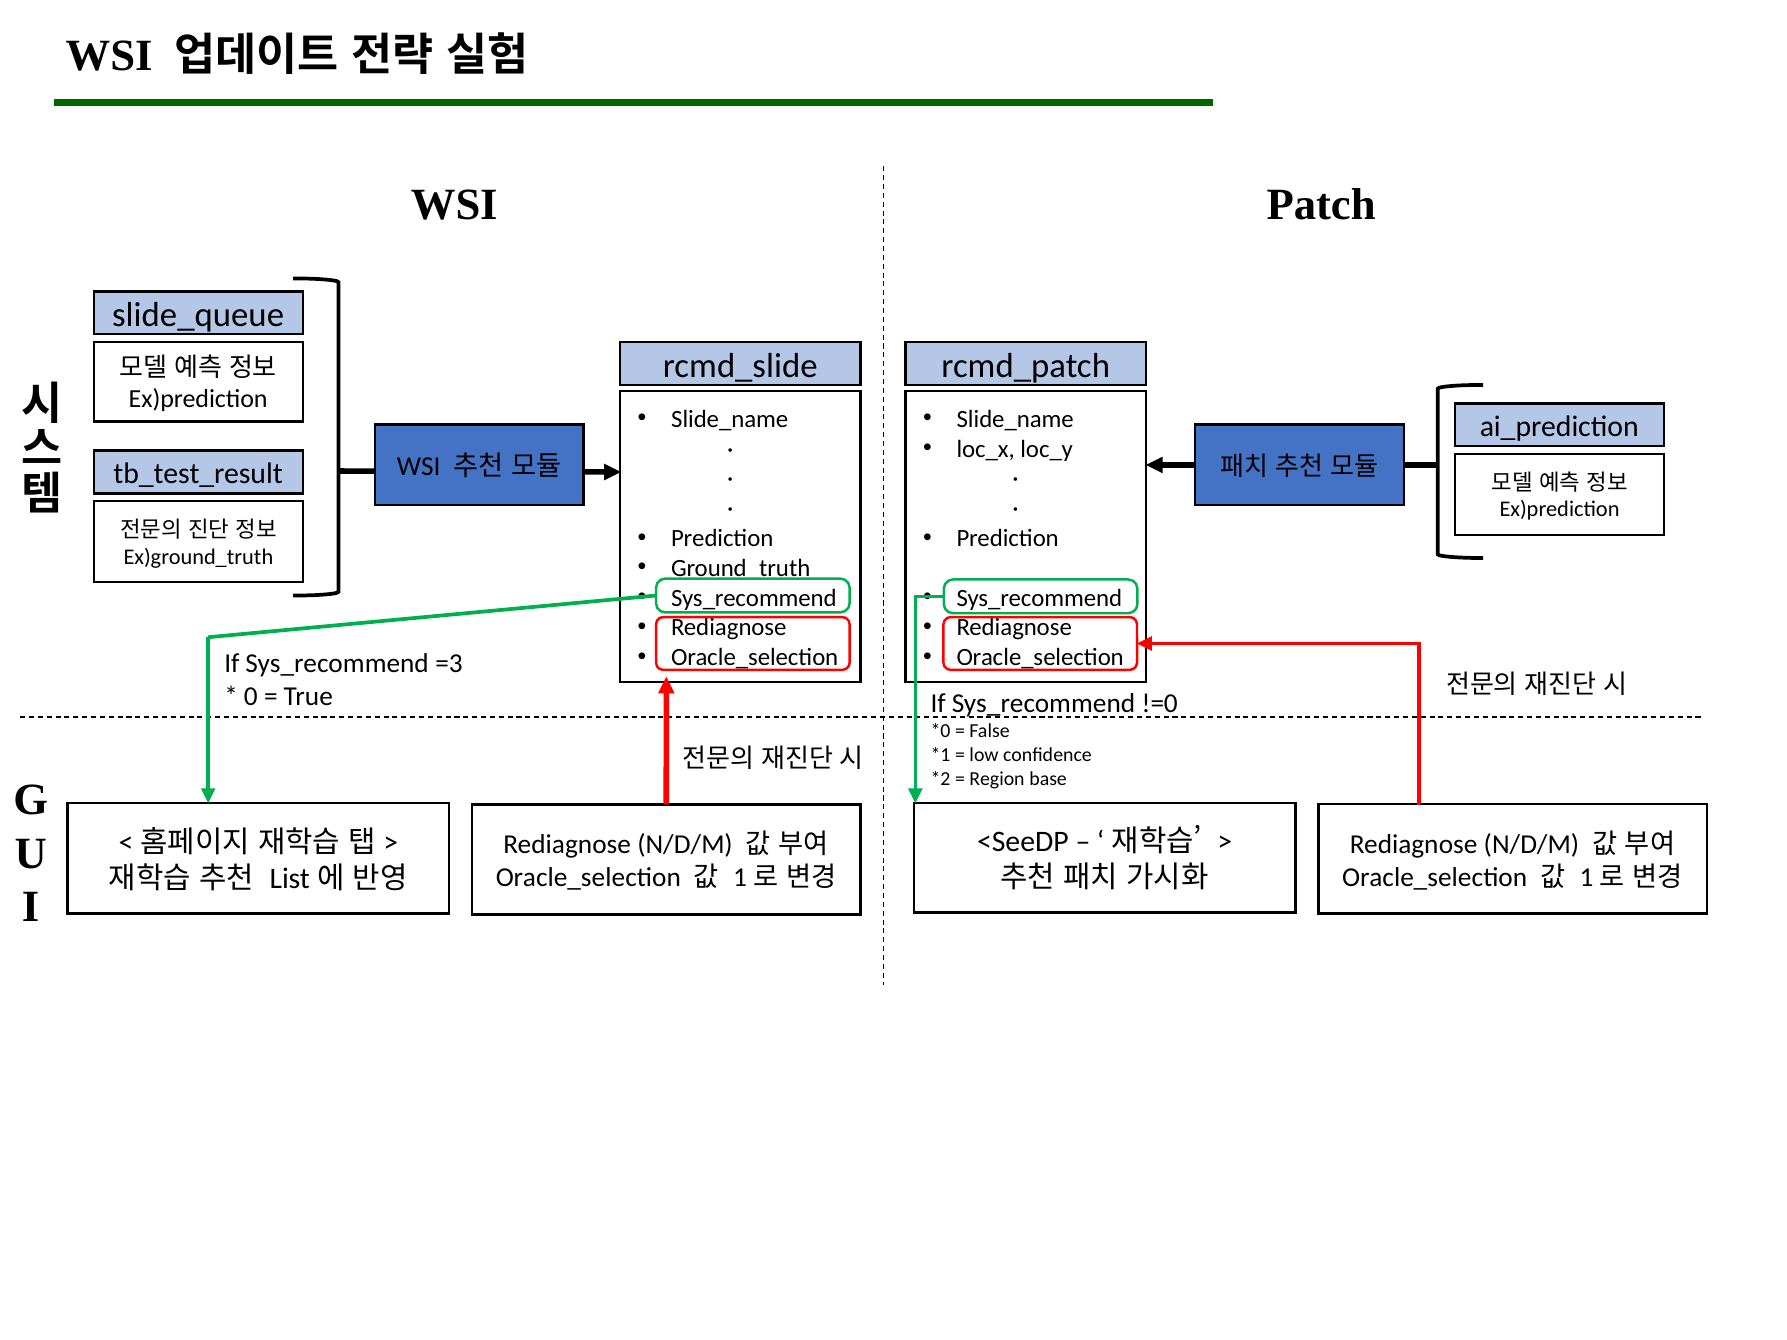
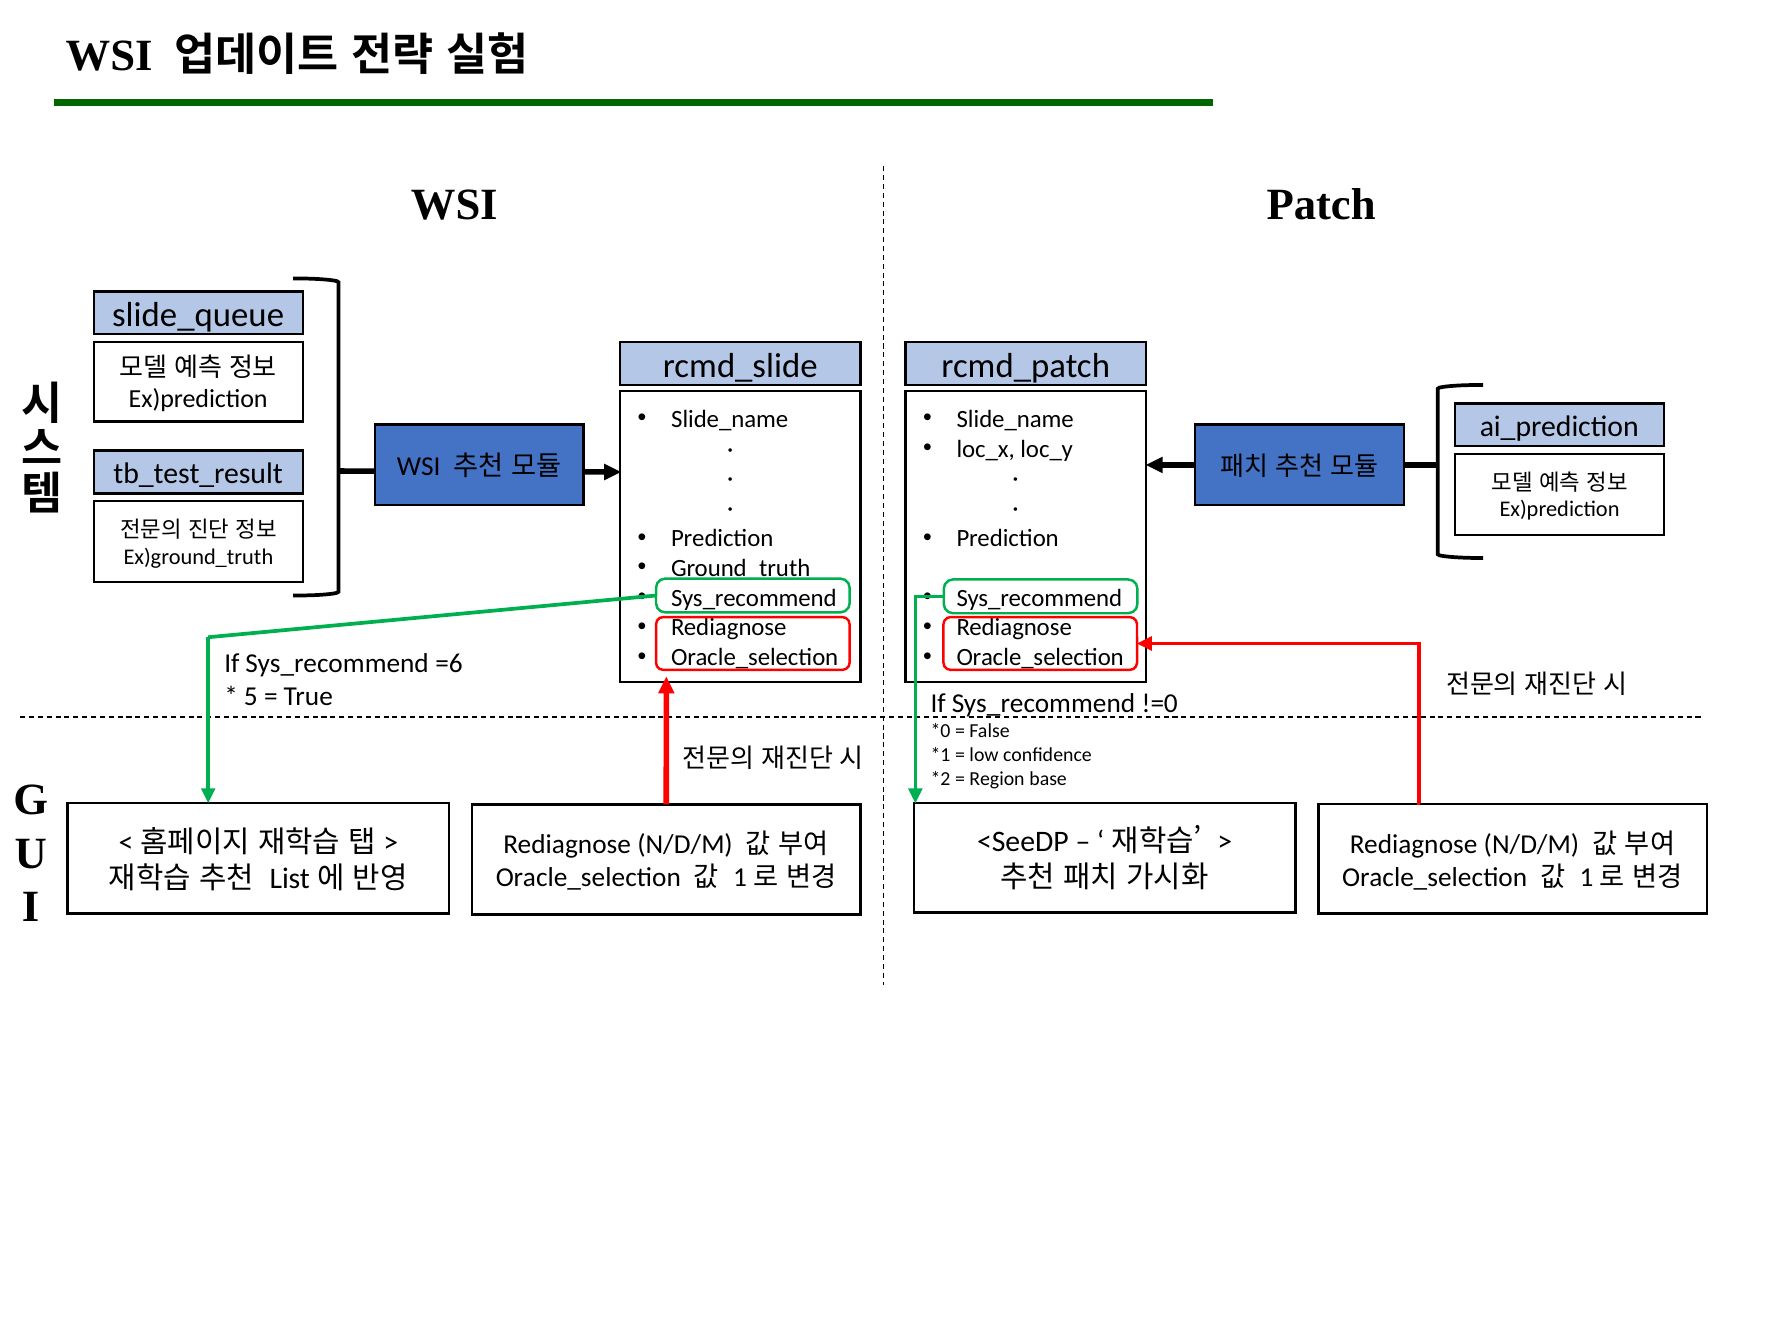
=3: =3 -> =6 (449, 664)
0: 0 -> 5 (251, 696)
